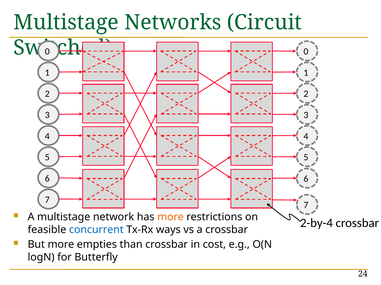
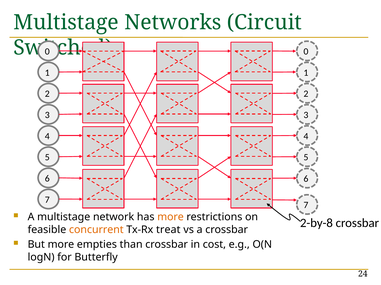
2-by-4: 2-by-4 -> 2-by-8 (316, 224)
concurrent colour: blue -> orange (96, 230)
ways: ways -> treat (168, 230)
